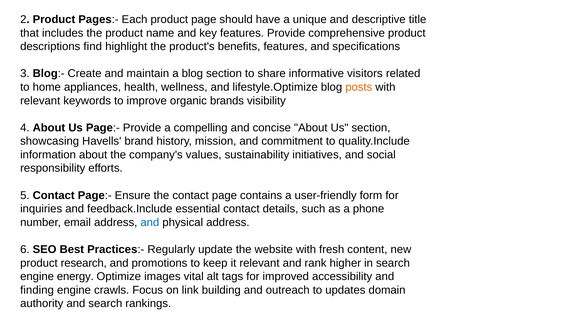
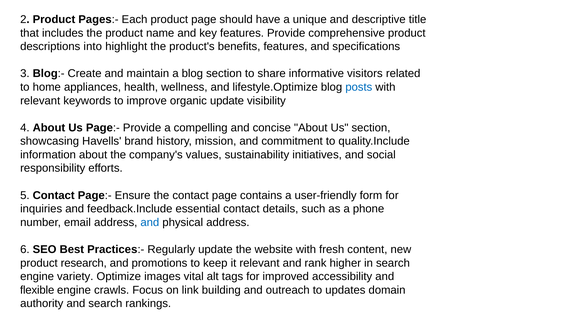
find: find -> into (93, 46)
posts colour: orange -> blue (359, 87)
organic brands: brands -> update (227, 101)
energy: energy -> variety (75, 276)
finding: finding -> flexible (37, 290)
